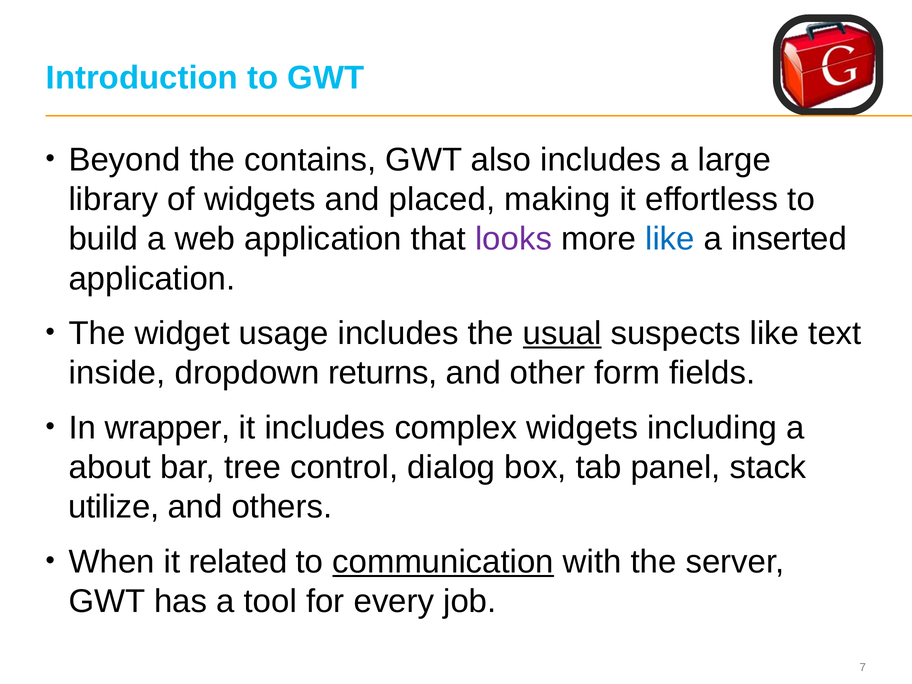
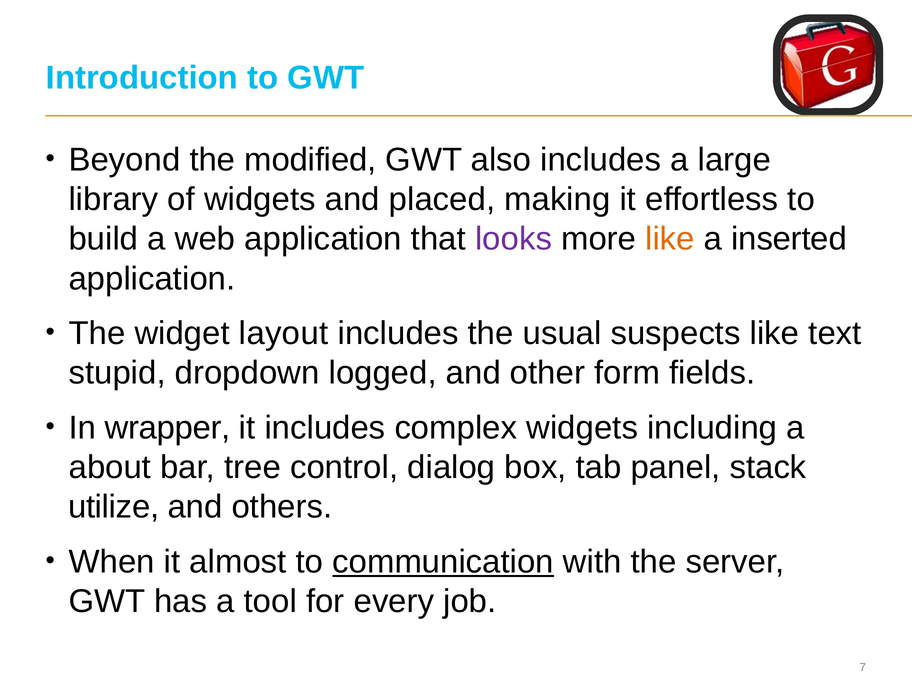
contains: contains -> modified (310, 160)
like colour: blue -> orange (670, 239)
usage: usage -> layout (284, 333)
usual underline: present -> none (562, 333)
inside: inside -> stupid (117, 373)
returns: returns -> logged (383, 373)
related: related -> almost (238, 562)
